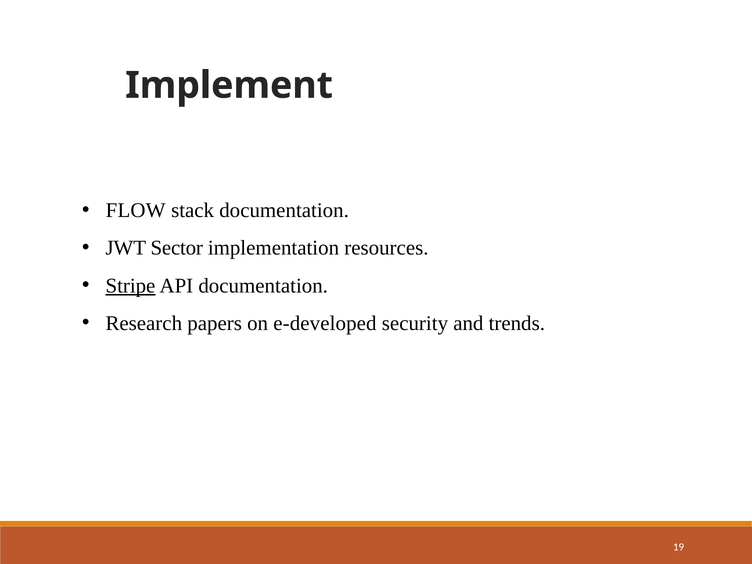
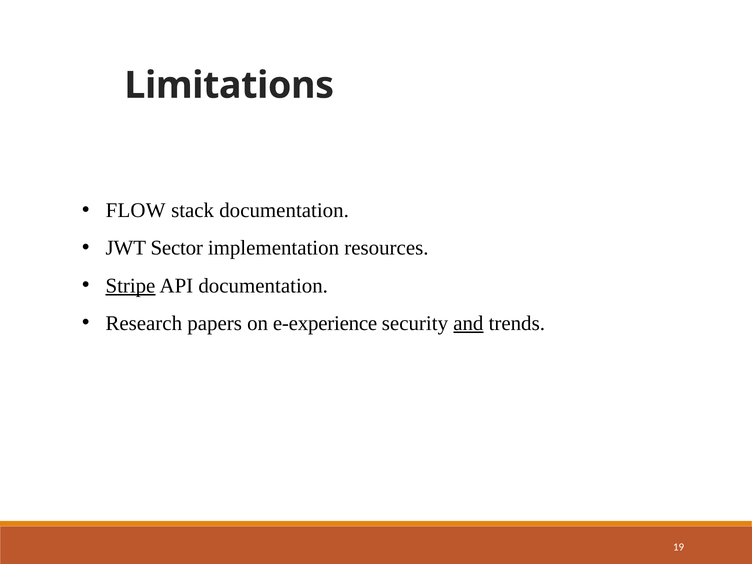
Implement: Implement -> Limitations (229, 85)
e-developed: e-developed -> e-experience (325, 323)
and underline: none -> present (468, 323)
